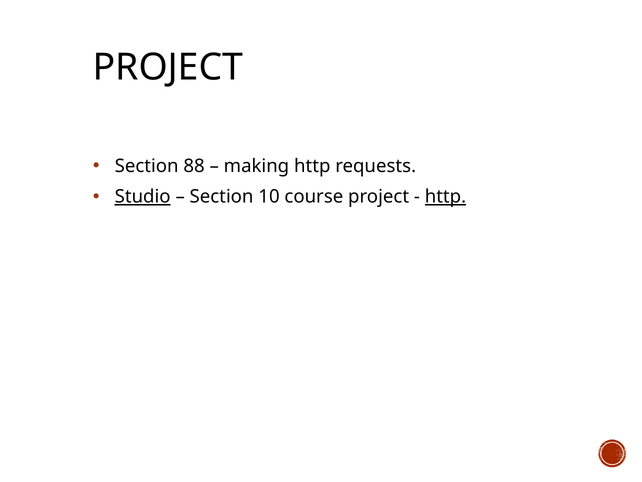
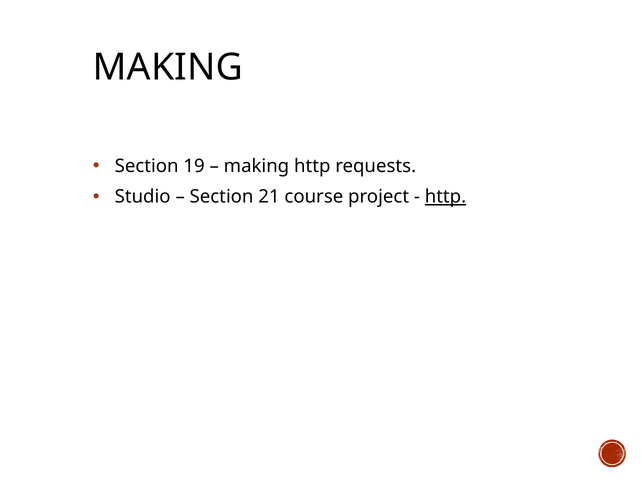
PROJECT: PROJECT -> MAKING (168, 67)
88: 88 -> 19 (194, 166)
Studio underline: present -> none (143, 197)
10: 10 -> 21 (269, 197)
